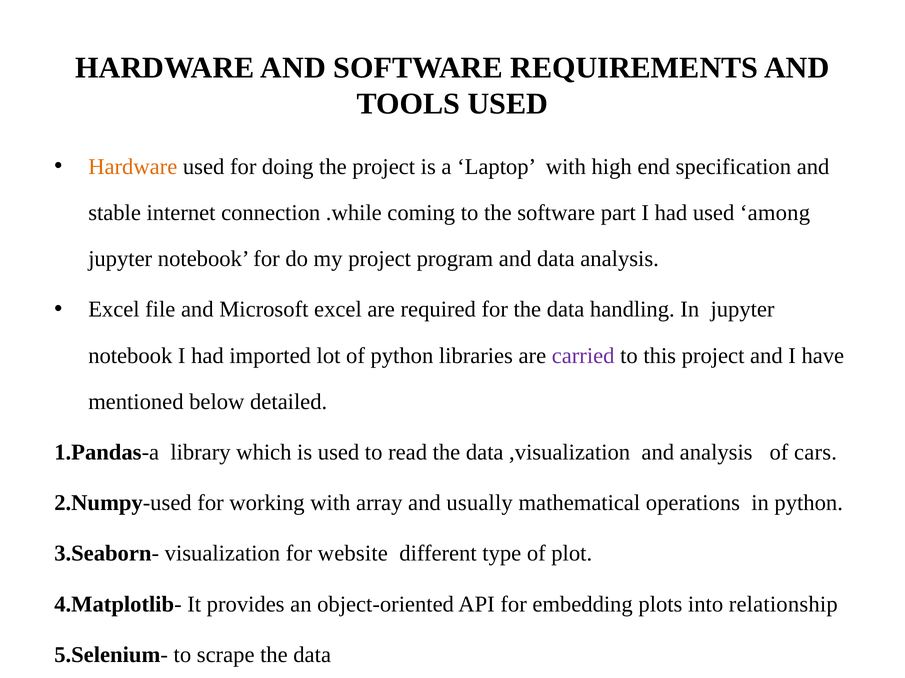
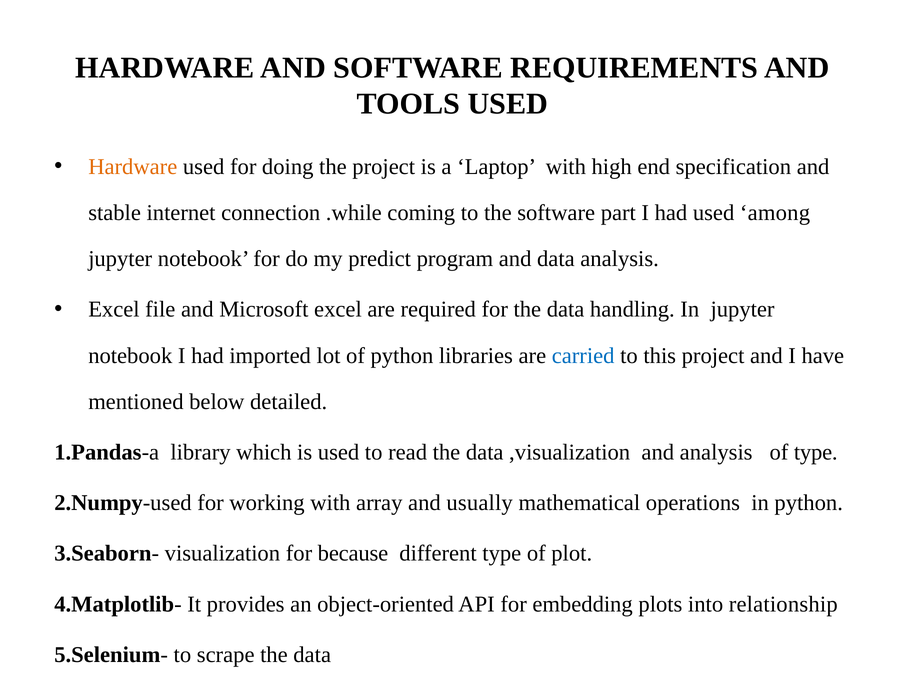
my project: project -> predict (380, 259)
carried colour: purple -> blue (583, 356)
of cars: cars -> type (816, 453)
website: website -> because (353, 554)
